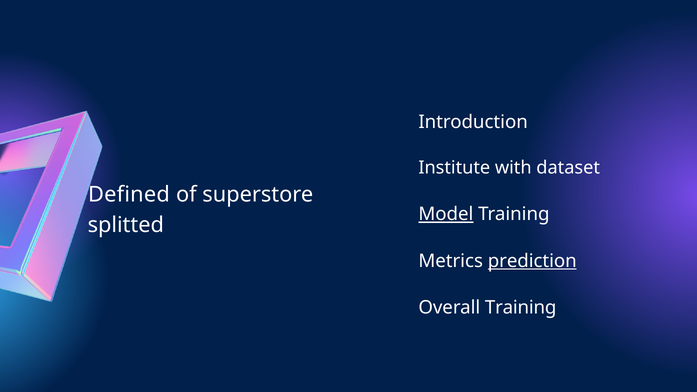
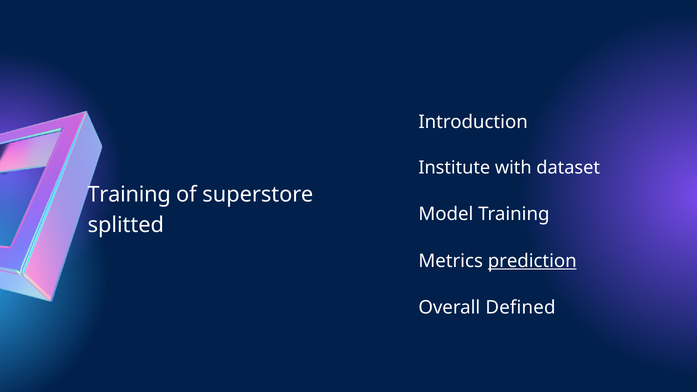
Defined: Defined -> Training (129, 194)
Model underline: present -> none (446, 214)
Overall Training: Training -> Defined (520, 308)
